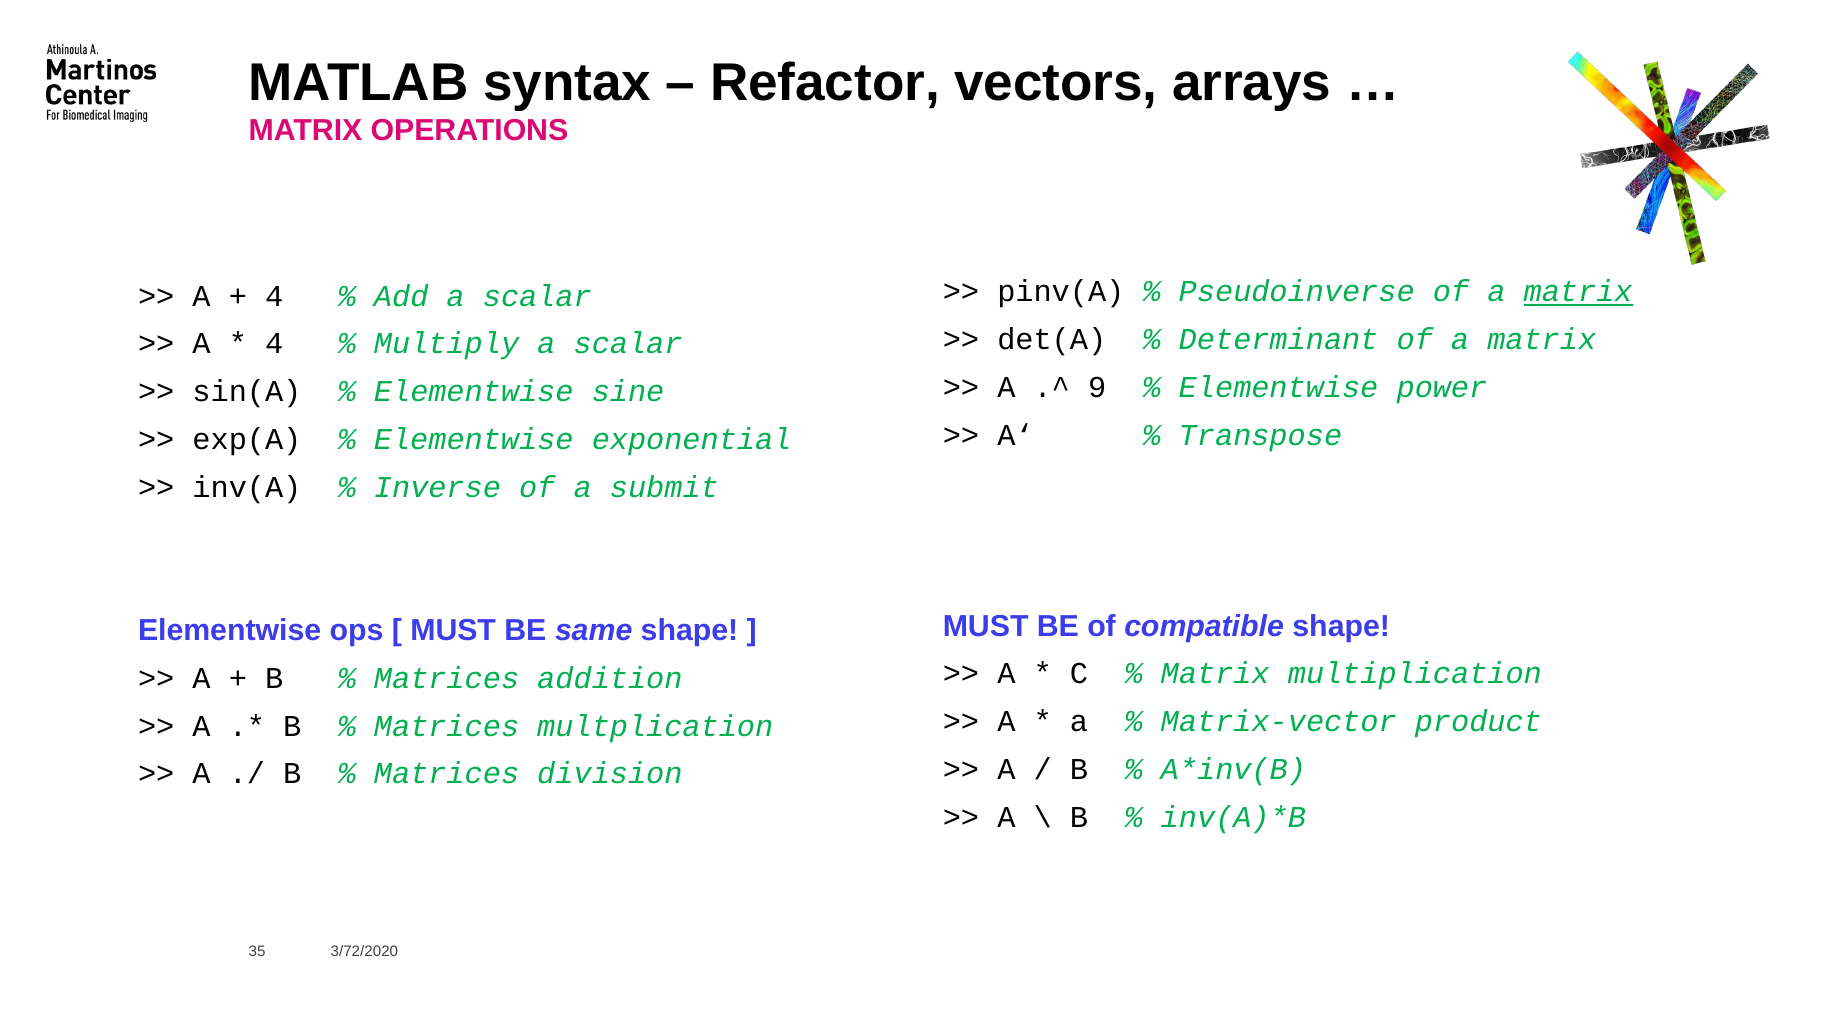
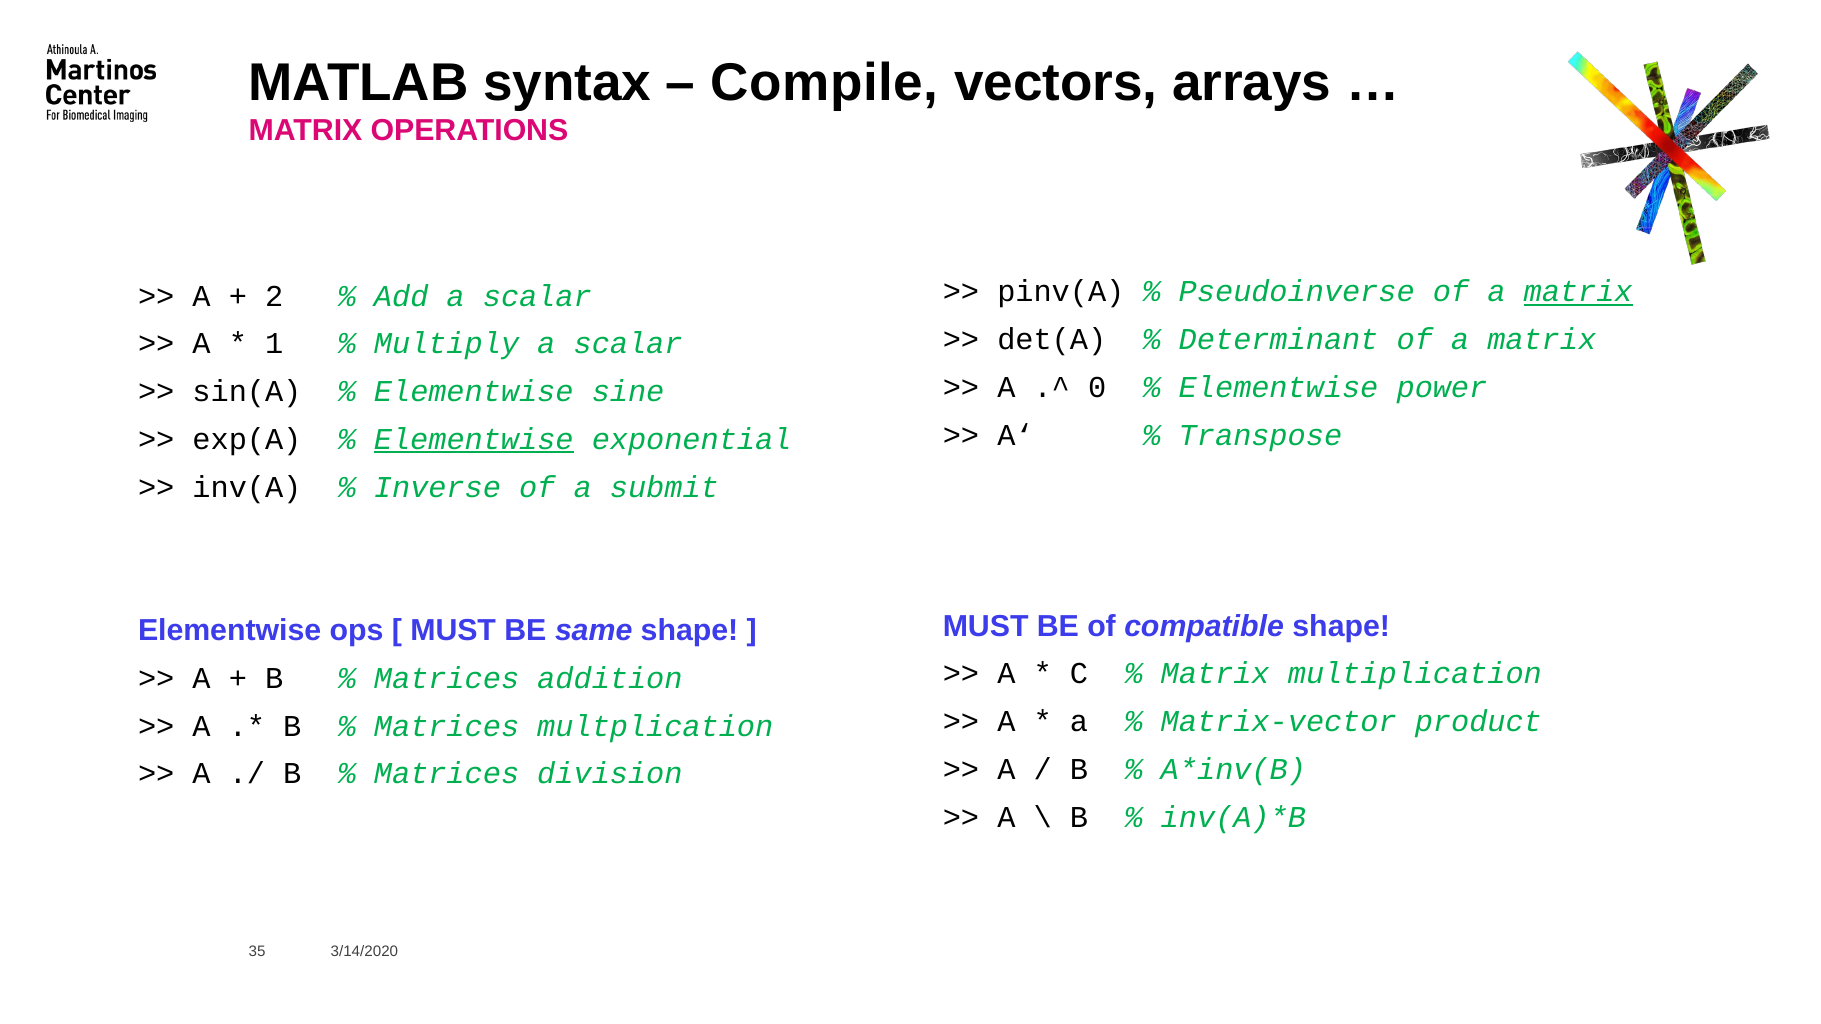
Refactor: Refactor -> Compile (825, 83)
4: 4 -> 2 (274, 296)
4: 4 -> 1 (274, 344)
9: 9 -> 0 (1097, 387)
Elementwise underline: none -> present (474, 440)
3/72/2020: 3/72/2020 -> 3/14/2020 (364, 951)
